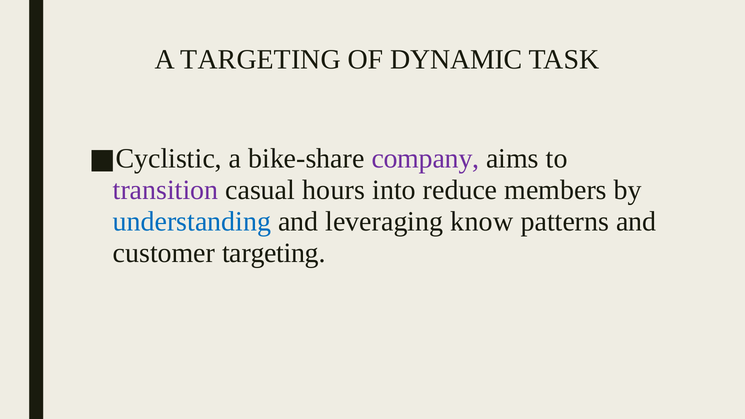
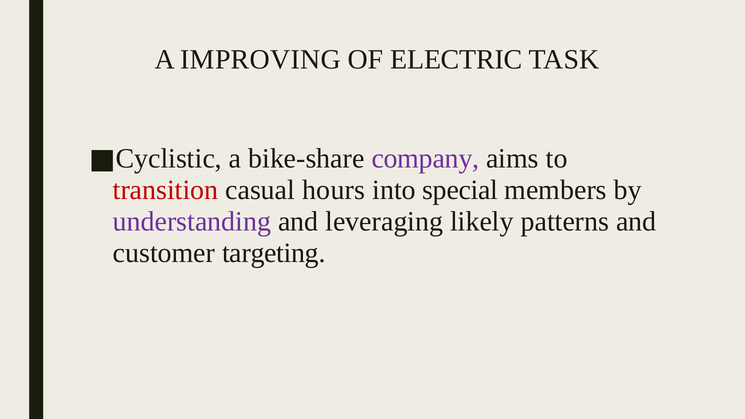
A TARGETING: TARGETING -> IMPROVING (261, 59)
DYNAMIC: DYNAMIC -> ELECTRIC (456, 59)
transition colour: purple -> red (166, 190)
reduce: reduce -> special (460, 190)
understanding colour: blue -> purple (192, 222)
know: know -> likely (482, 222)
